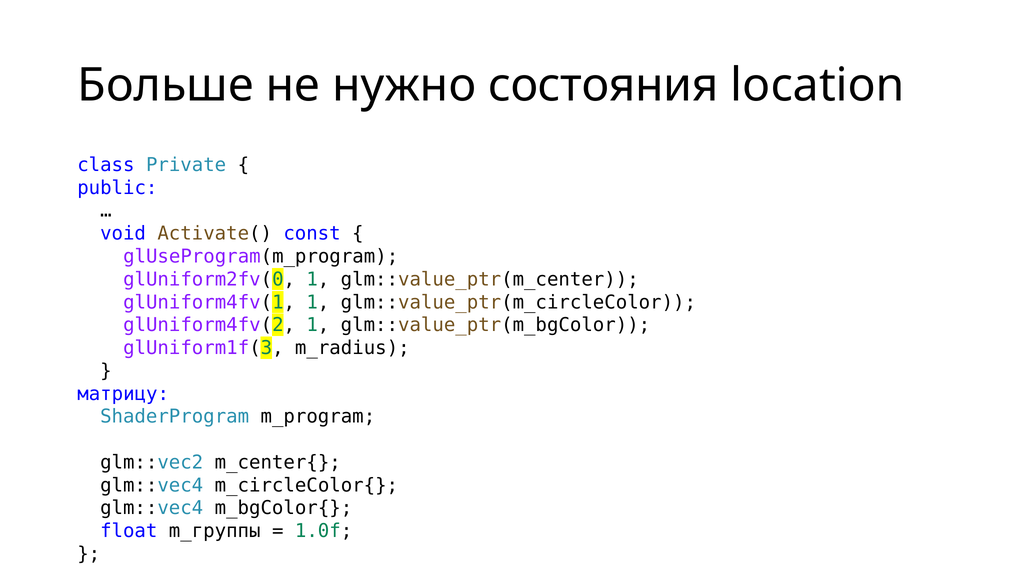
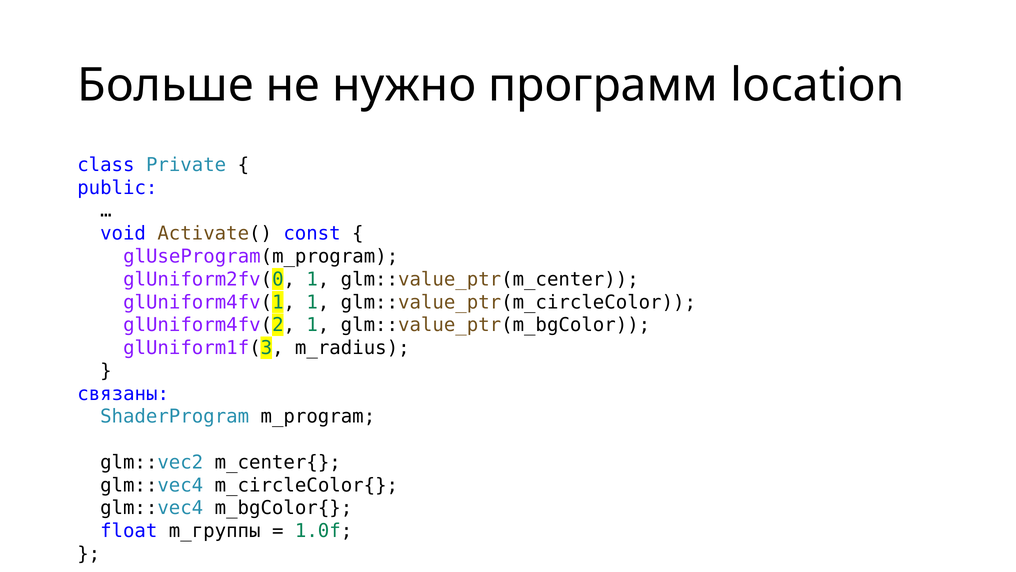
состояния: состояния -> программ (603, 85)
матрицу: матрицу -> связаны (123, 393)
